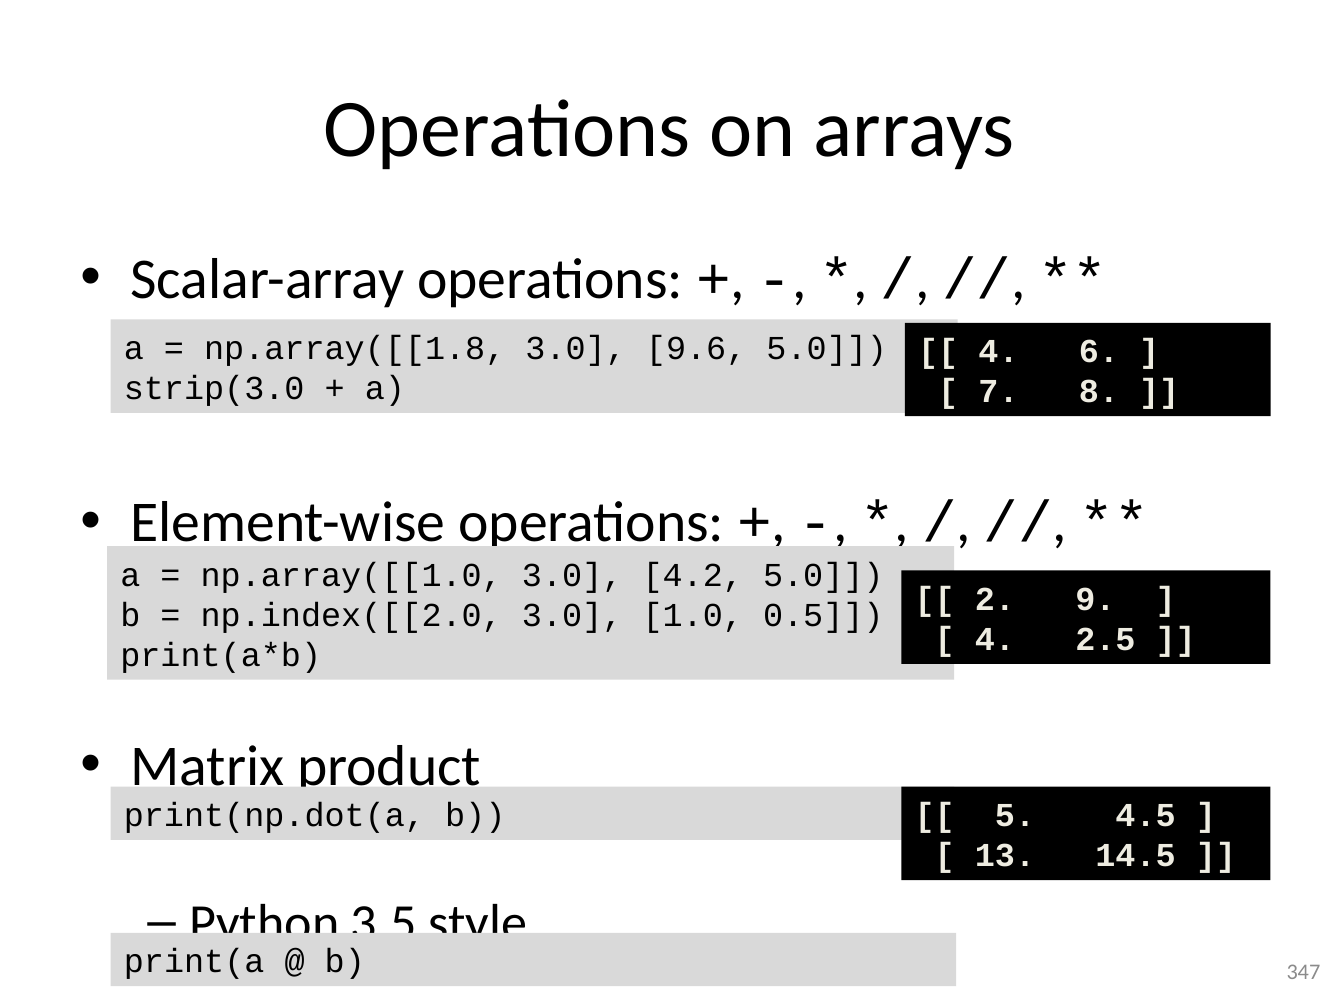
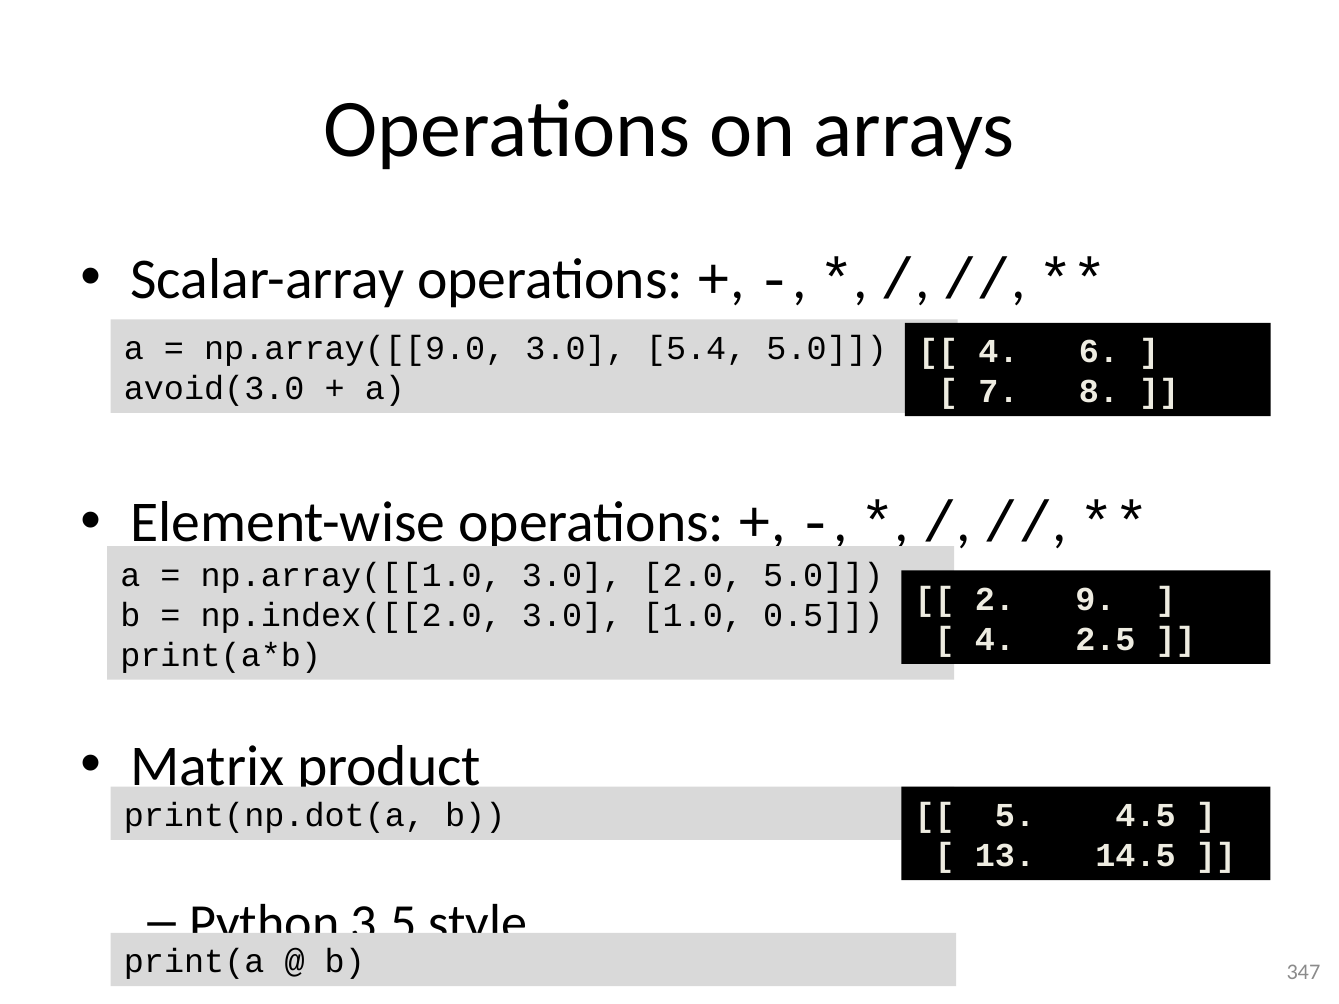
np.array([[1.8: np.array([[1.8 -> np.array([[9.0 (355, 349)
9.6: 9.6 -> 5.4 (696, 349)
strip(3.0: strip(3.0 -> avoid(3.0 (214, 389)
4.2: 4.2 -> 2.0 (693, 575)
